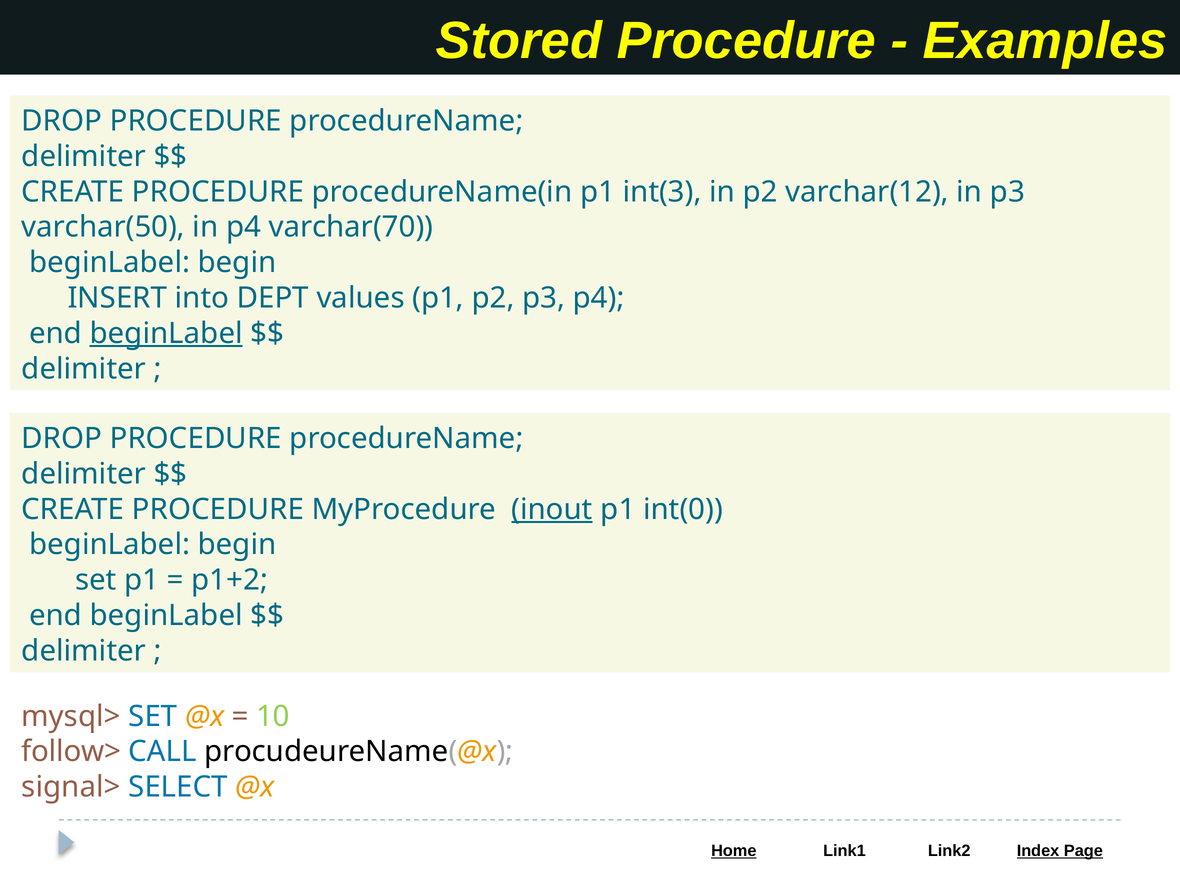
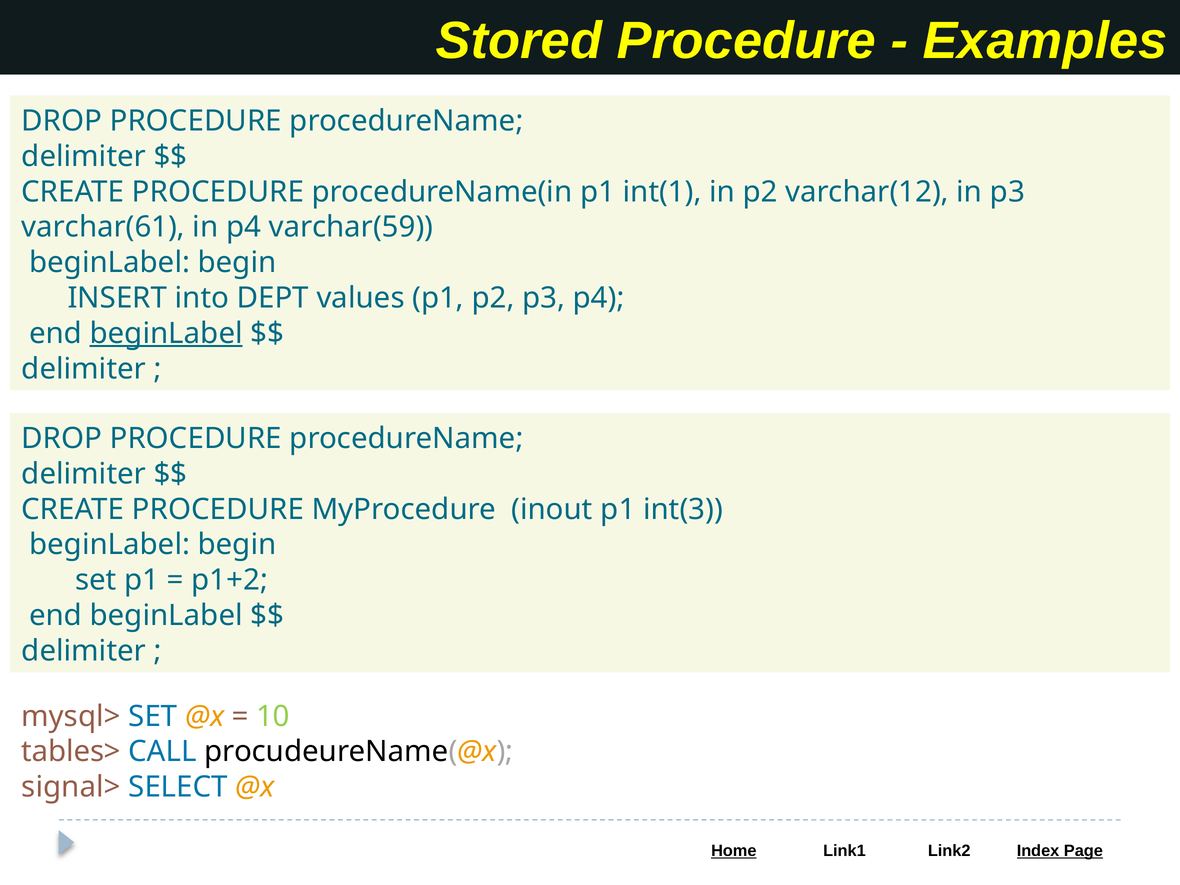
int(3: int(3 -> int(1 (662, 192)
varchar(50: varchar(50 -> varchar(61 (103, 227)
varchar(70: varchar(70 -> varchar(59 (351, 227)
inout underline: present -> none (552, 509)
int(0: int(0 -> int(3 (683, 509)
follow>: follow> -> tables> (71, 752)
